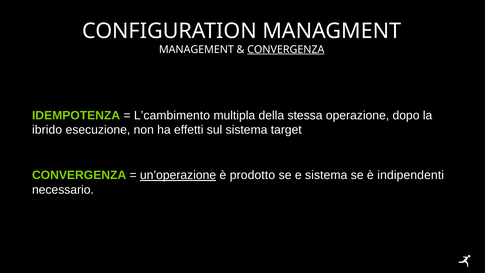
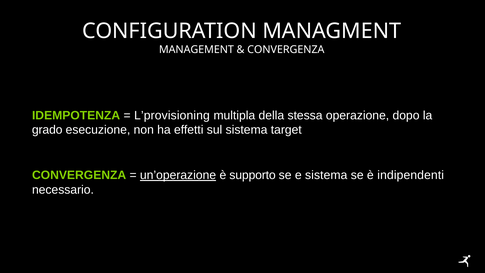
CONVERGENZA underline: present -> none (286, 49)
L’cambimento: L’cambimento -> L’provisioning (172, 115)
ibrido: ibrido -> grado (47, 130)
prodotto: prodotto -> supporto (253, 175)
